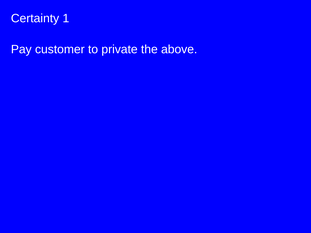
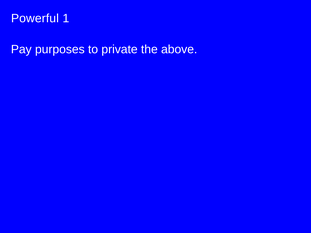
Certainty: Certainty -> Powerful (35, 18)
customer: customer -> purposes (60, 49)
